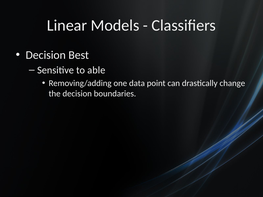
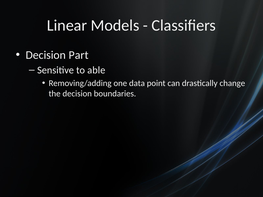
Best: Best -> Part (79, 55)
